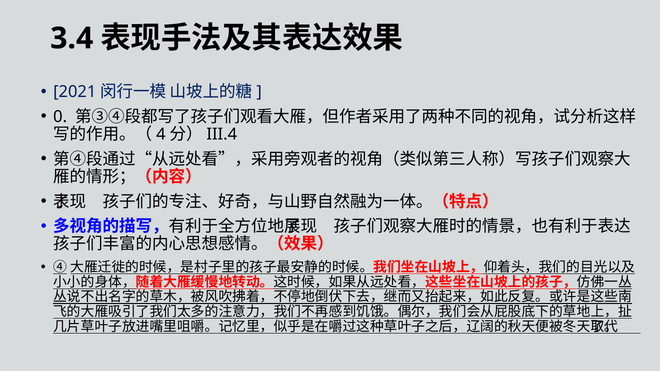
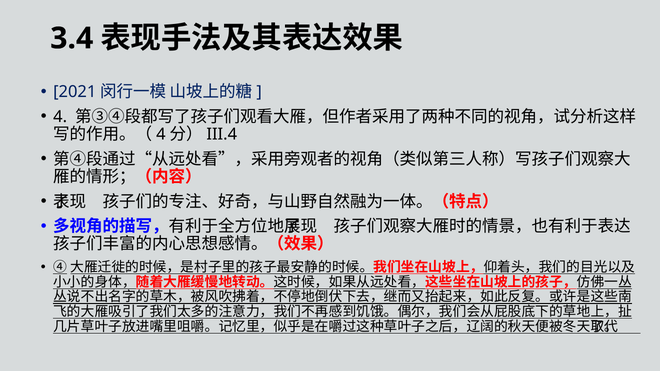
0: 0 -> 4 (60, 117)
